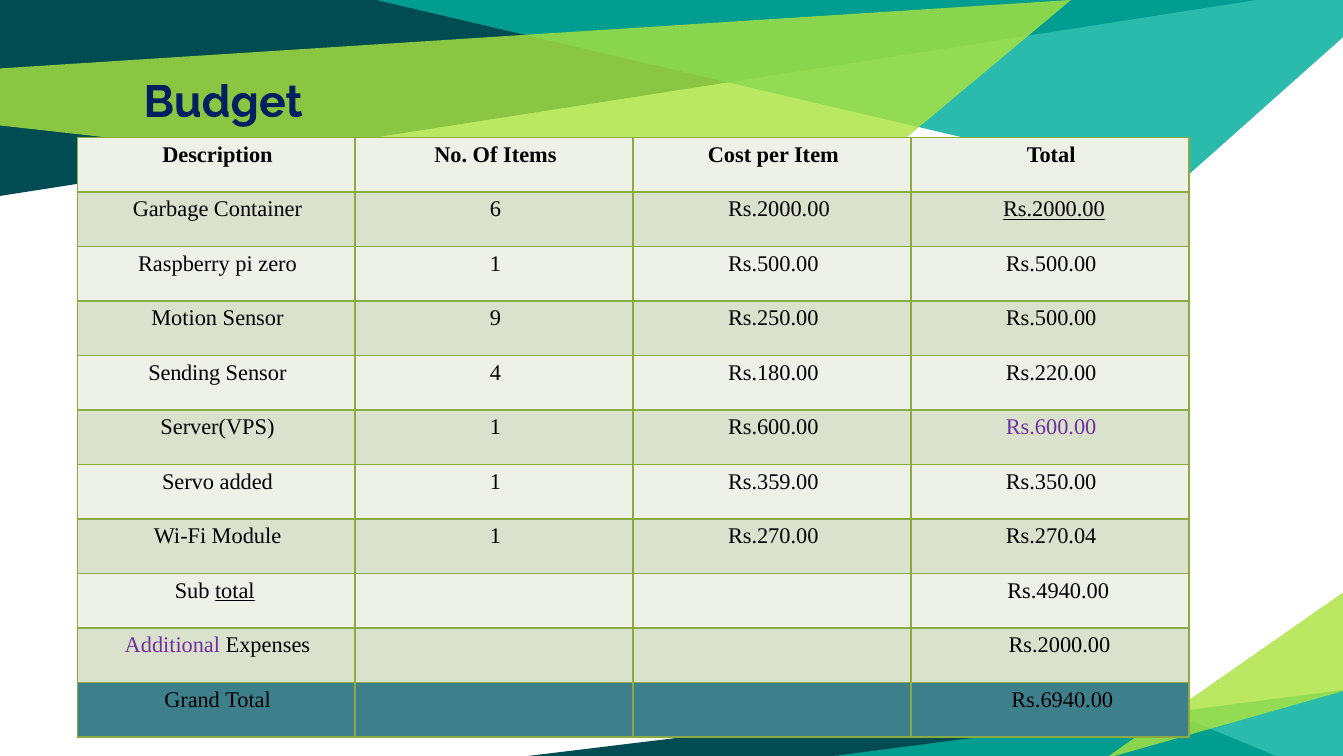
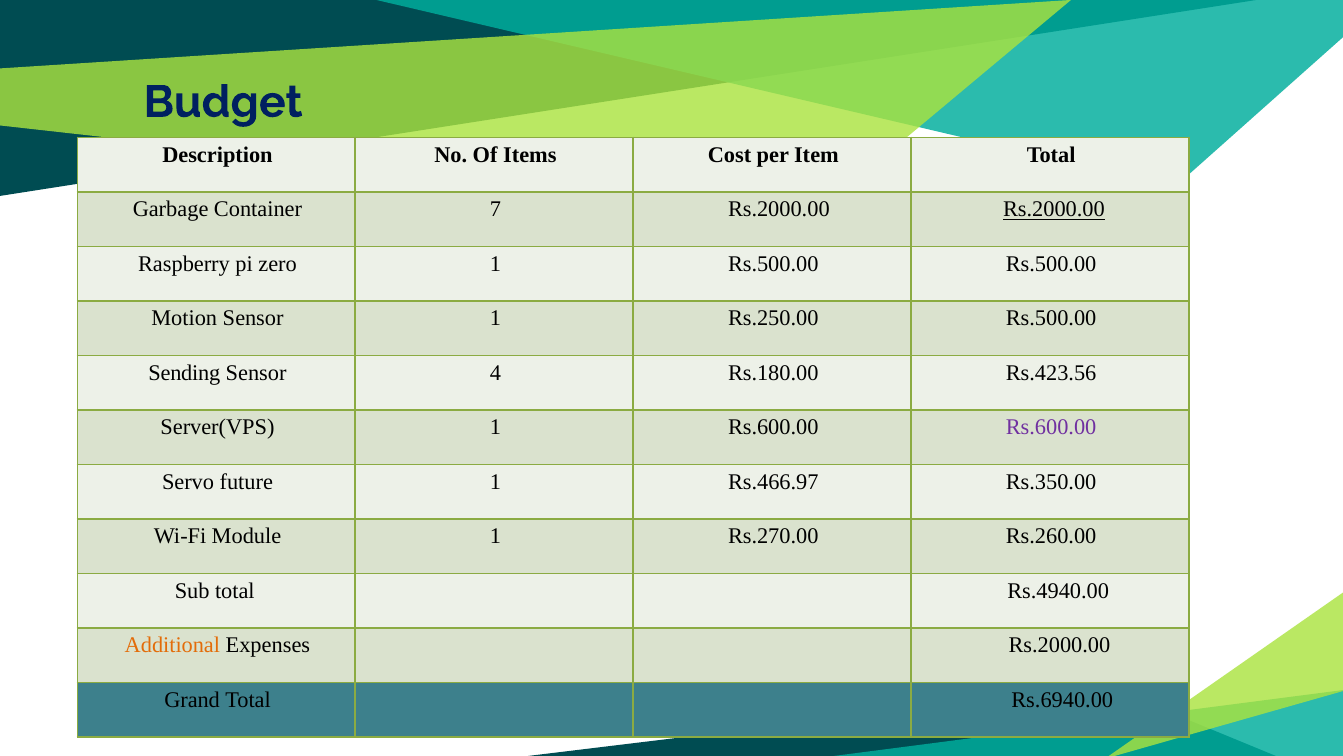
6: 6 -> 7 (495, 209)
Sensor 9: 9 -> 1 (495, 318)
Rs.220.00: Rs.220.00 -> Rs.423.56 (1051, 373)
added: added -> future (246, 482)
Rs.359.00: Rs.359.00 -> Rs.466.97 (773, 482)
Rs.270.04: Rs.270.04 -> Rs.260.00 (1051, 536)
total underline: present -> none (235, 591)
Additional colour: purple -> orange (172, 645)
